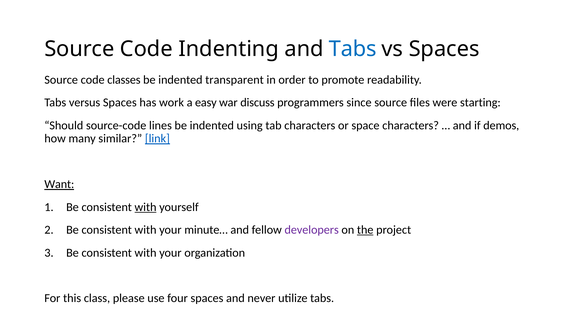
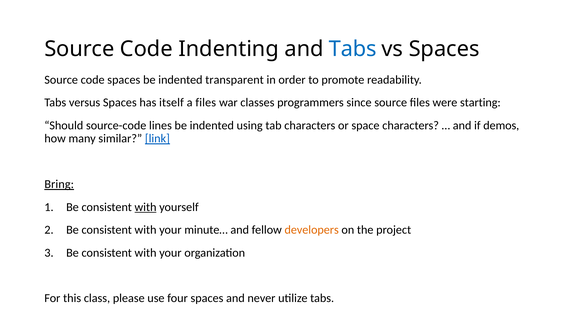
code classes: classes -> spaces (124, 80)
work: work -> itself (171, 103)
a easy: easy -> files (206, 103)
discuss: discuss -> classes (257, 103)
Want: Want -> Bring (59, 184)
developers colour: purple -> orange (312, 230)
the underline: present -> none (365, 230)
